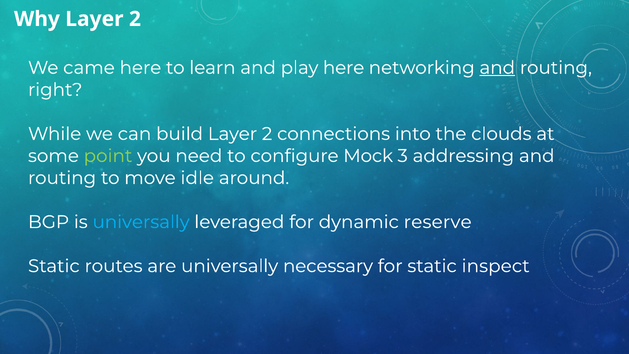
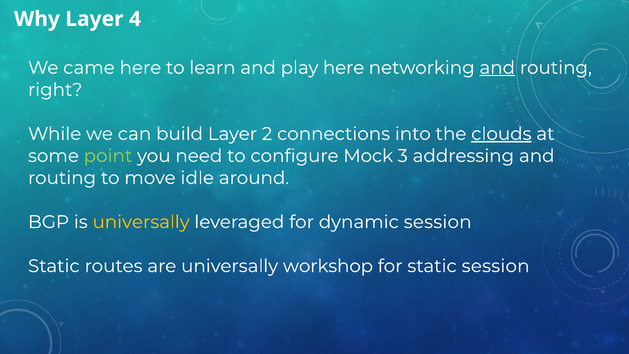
Why Layer 2: 2 -> 4 (135, 19)
clouds underline: none -> present (501, 134)
universally colour: light blue -> yellow (141, 222)
dynamic reserve: reserve -> session (438, 222)
necessary: necessary -> workshop (328, 266)
static inspect: inspect -> session (496, 266)
